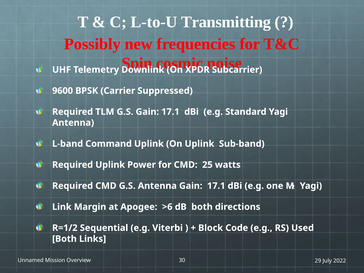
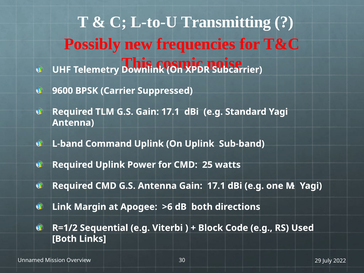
Spin: Spin -> This (137, 63)
